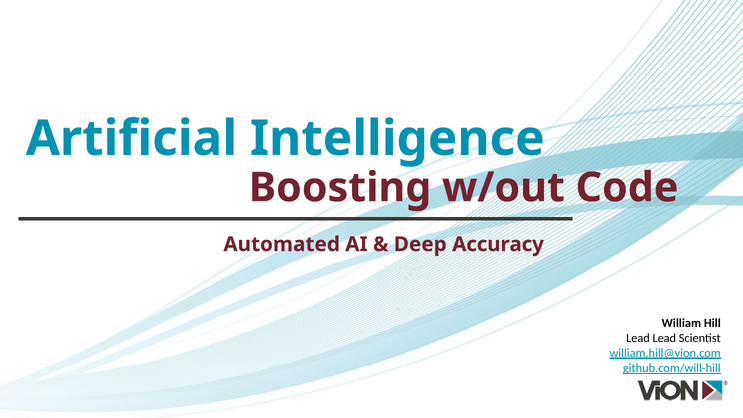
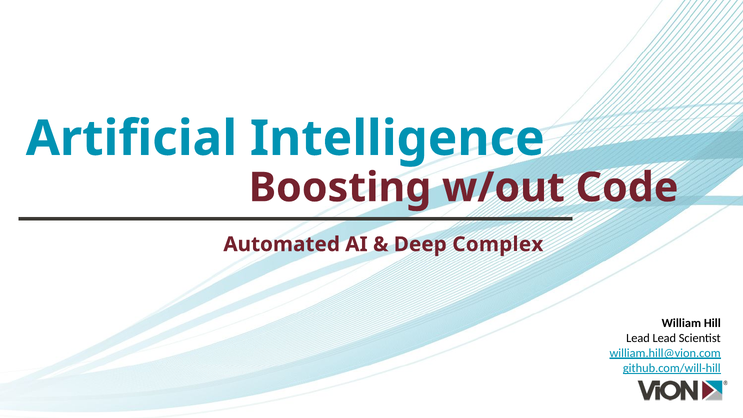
Accuracy: Accuracy -> Complex (498, 244)
